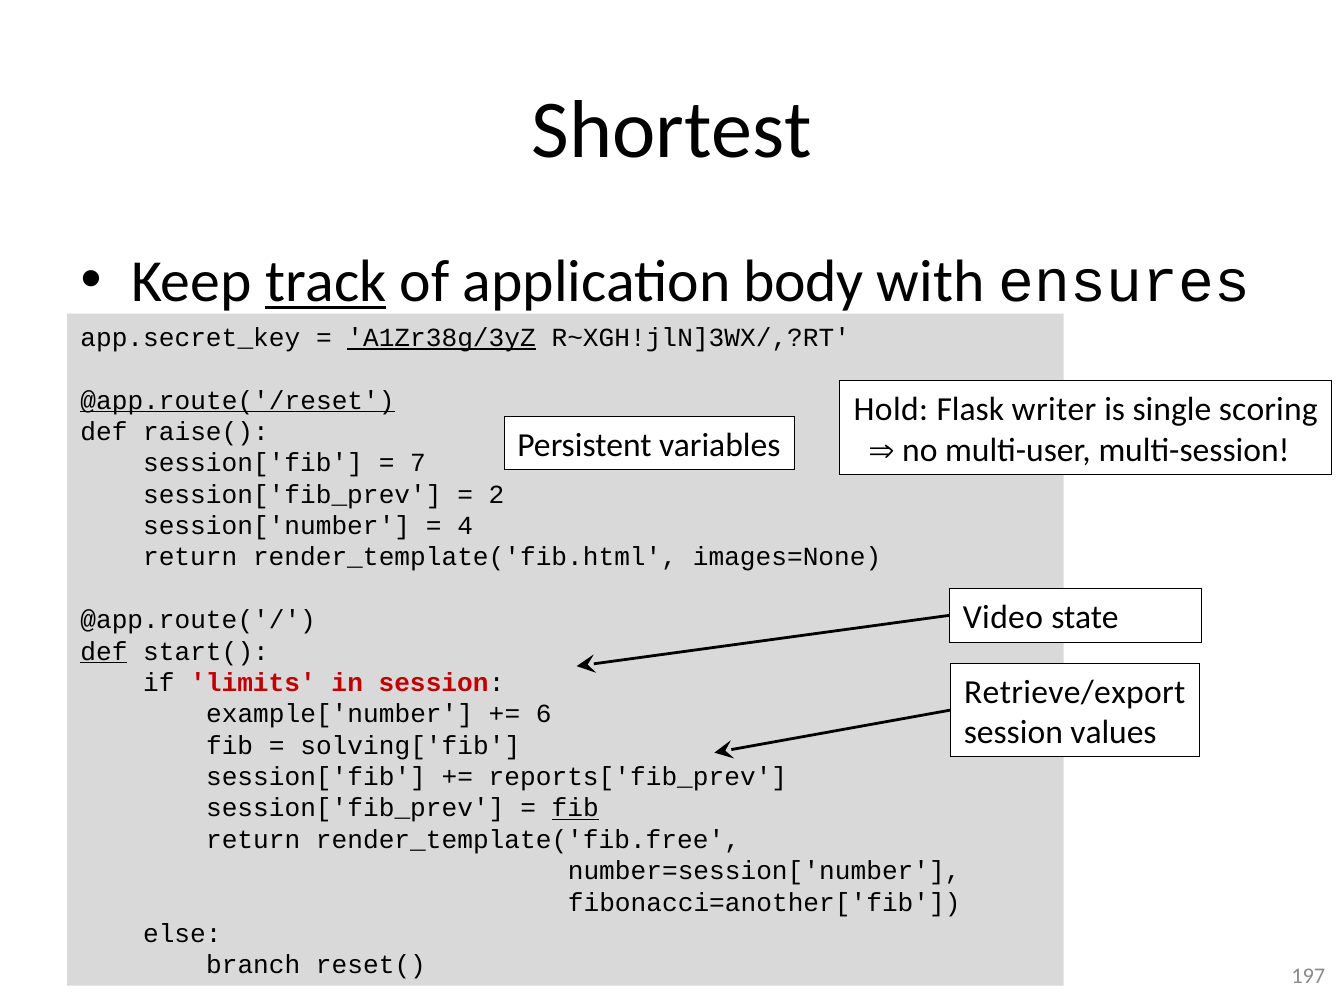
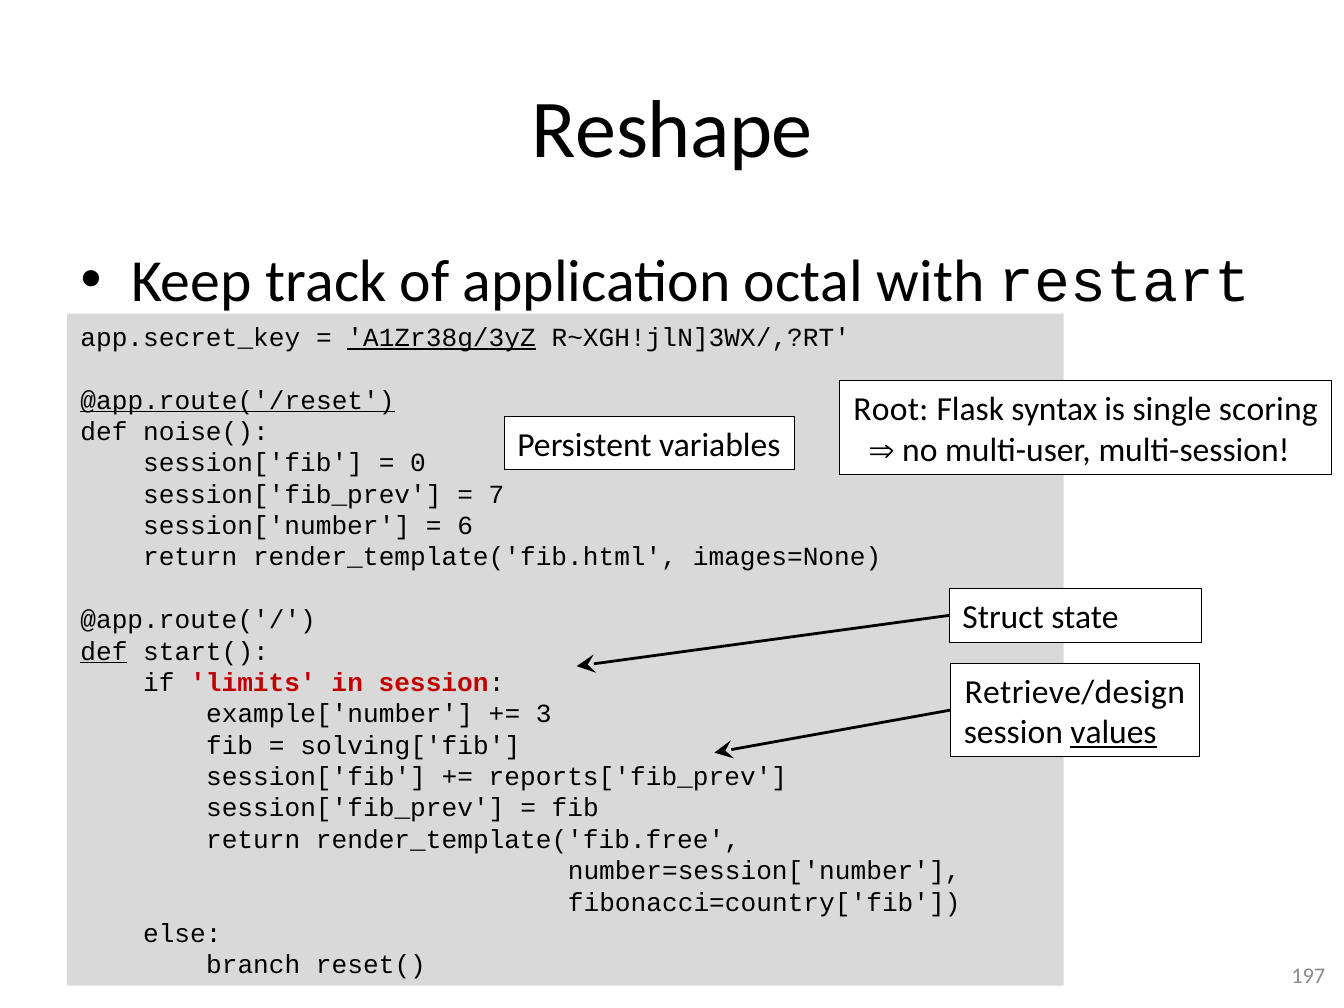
Shortest: Shortest -> Reshape (672, 130)
track underline: present -> none (326, 282)
body: body -> octal (804, 282)
ensures: ensures -> restart (1124, 282)
Hold: Hold -> Root (891, 410)
writer: writer -> syntax (1054, 410)
raise(: raise( -> noise( (206, 432)
7: 7 -> 0 (418, 463)
2: 2 -> 7 (496, 495)
4: 4 -> 6 (465, 526)
Video: Video -> Struct (1003, 618)
Retrieve/export: Retrieve/export -> Retrieve/design (1075, 692)
6: 6 -> 3 (544, 714)
values underline: none -> present (1114, 733)
fib underline: present -> none (575, 808)
fibonacci=another['fib: fibonacci=another['fib -> fibonacci=country['fib (764, 902)
